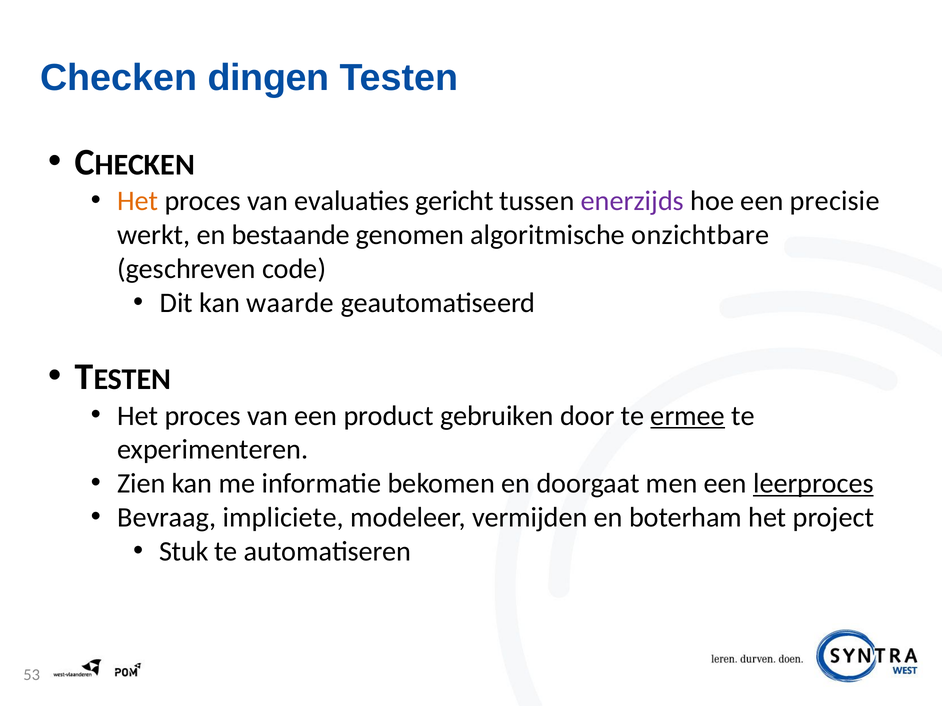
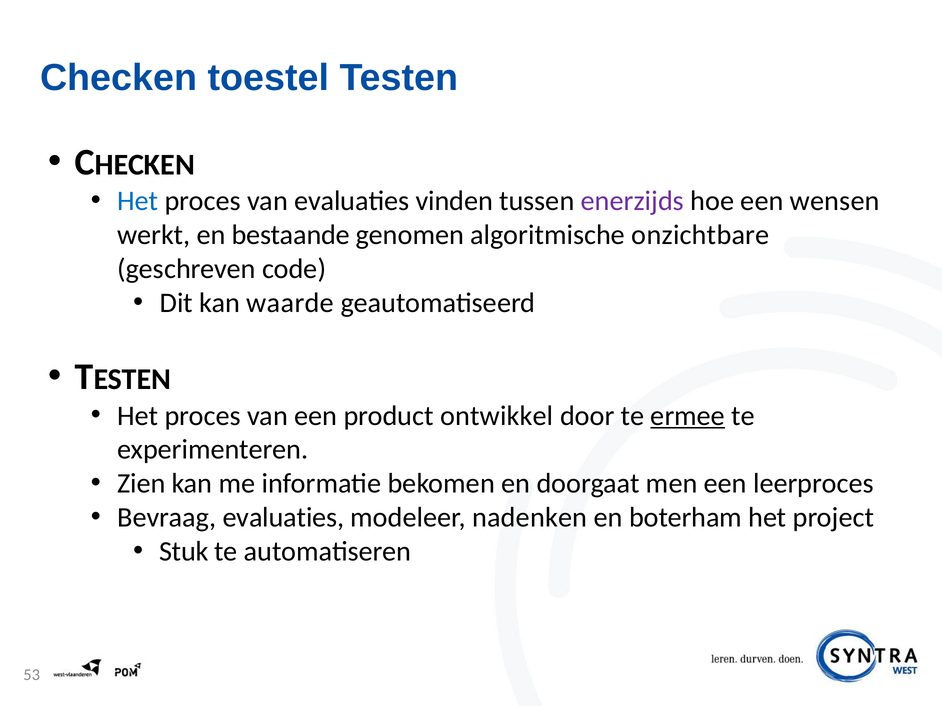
dingen: dingen -> toestel (268, 78)
Het colour: orange -> blue (138, 201)
gericht: gericht -> vinden (454, 201)
precisie: precisie -> wensen (835, 201)
gebruiken: gebruiken -> ontwikkel (497, 416)
leerproces underline: present -> none (813, 484)
Bevraag impliciete: impliciete -> evaluaties (283, 518)
vermijden: vermijden -> nadenken (530, 518)
